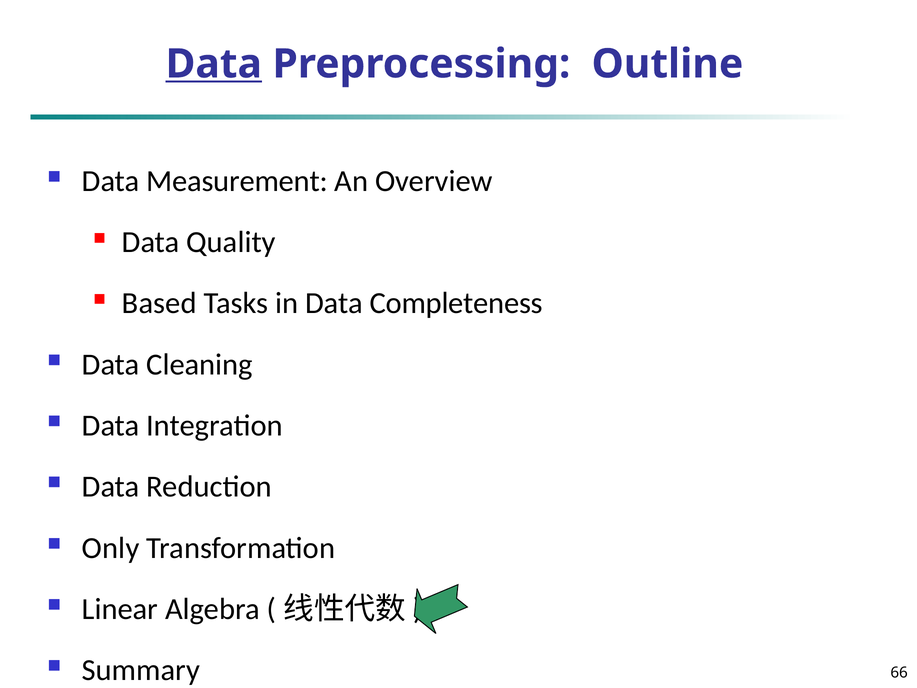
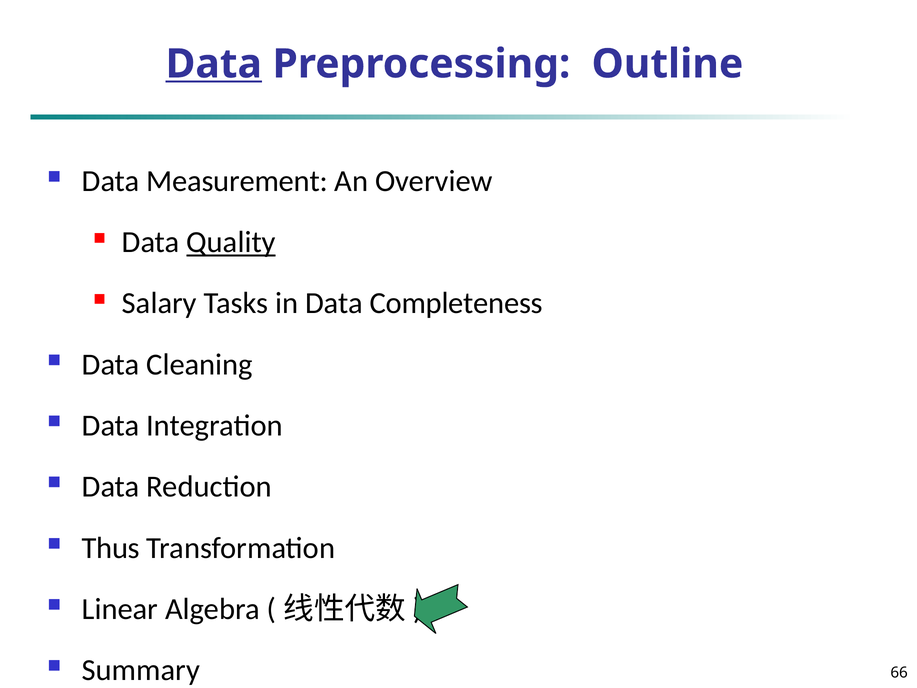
Quality underline: none -> present (231, 242)
Based: Based -> Salary (159, 303)
Only: Only -> Thus (111, 548)
